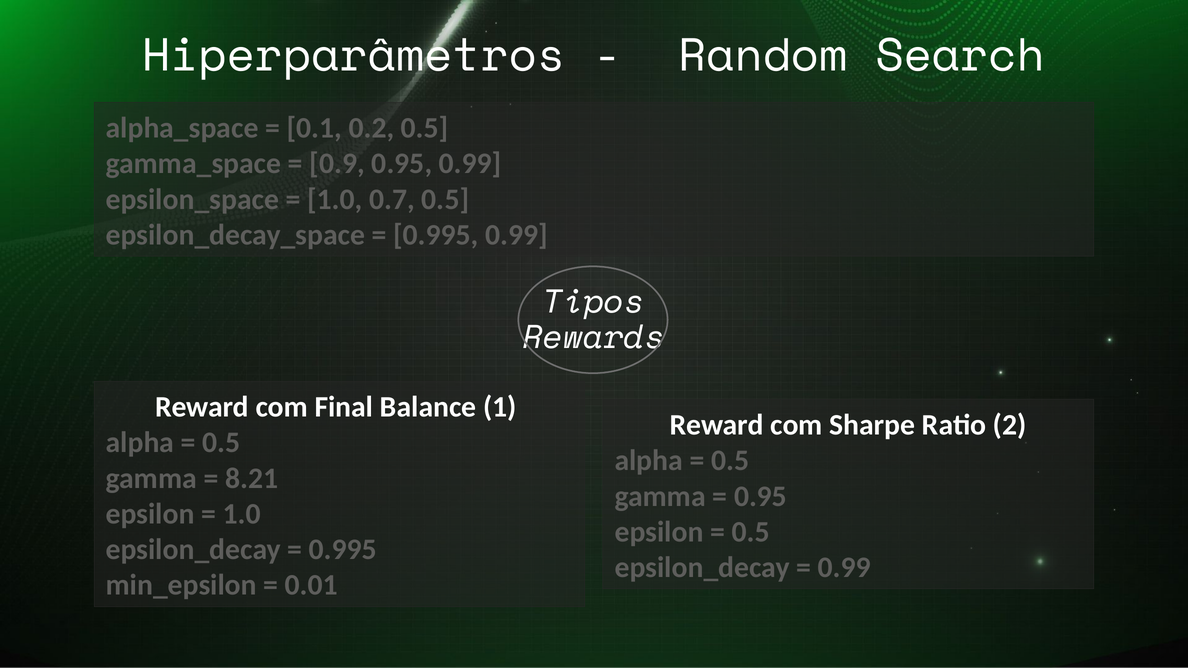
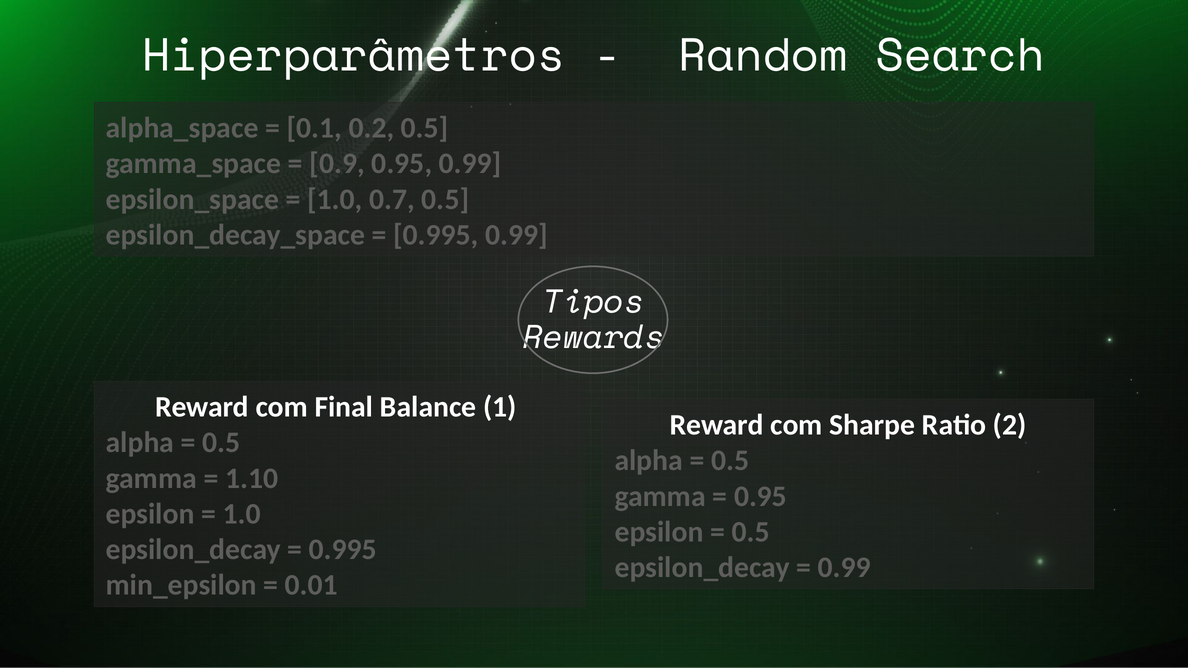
8.21: 8.21 -> 1.10 (252, 478)
